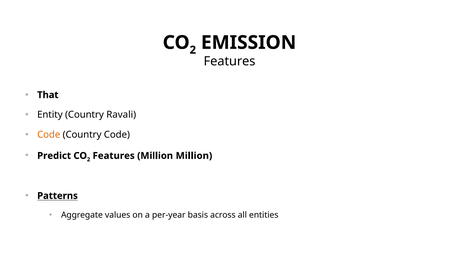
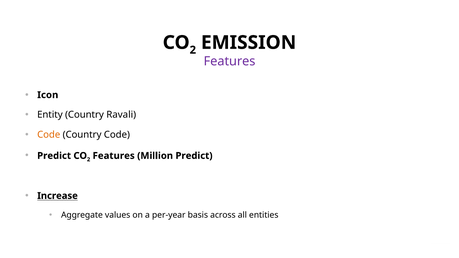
Features colour: black -> purple (230, 61)
That: That -> Icon (48, 95)
Million Million: Million -> Predict (194, 156)
Patterns: Patterns -> Increase (58, 196)
